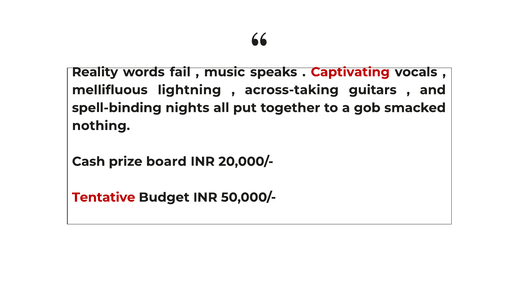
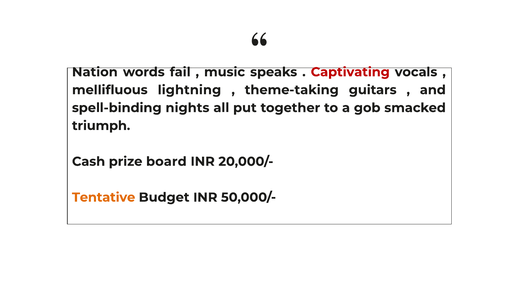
Reality: Reality -> Nation (95, 72)
across-taking: across-taking -> theme-taking (292, 90)
nothing: nothing -> triumph (101, 126)
Tentative colour: red -> orange (104, 197)
